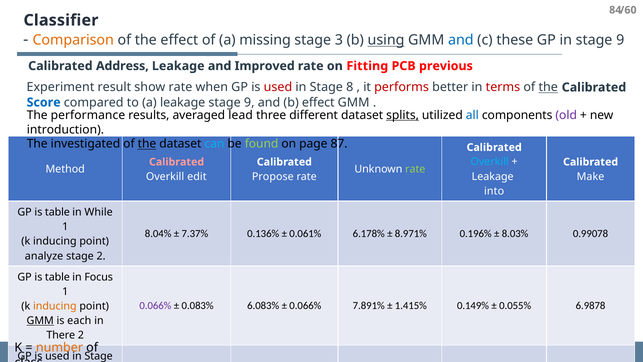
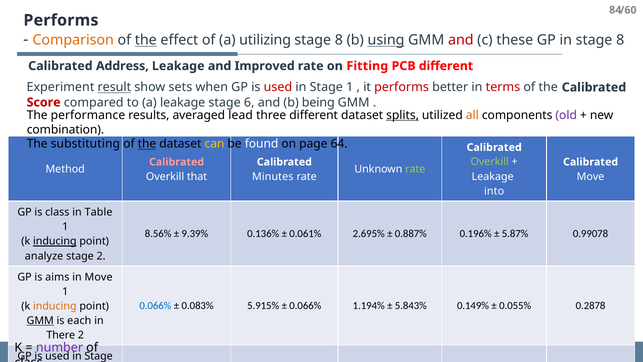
Classifier: Classifier -> Performs (61, 20)
the underline: none -> present (146, 40)
missing: missing -> utilizing (265, 40)
3: 3 -> 8 (339, 40)
and colour: blue -> red (461, 40)
in stage 9: 9 -> 8 (620, 40)
PCB previous: previous -> different (446, 66)
result underline: none -> present (114, 87)
show rate: rate -> sets (180, 87)
8: 8 -> 1 (350, 87)
the underline: present -> none (548, 87)
Score colour: blue -> red (44, 102)
9: 9 -> 6 (249, 102)
b effect: effect -> being (318, 102)
all colour: blue -> orange (472, 115)
introduction: introduction -> combination (65, 129)
investigated: investigated -> substituting (85, 144)
can colour: light blue -> yellow (214, 144)
found colour: light green -> white (262, 144)
87: 87 -> 64 (339, 144)
Overkill colour: light blue -> light green (490, 162)
edit: edit -> that (197, 176)
Propose: Propose -> Minutes (273, 176)
Make: Make -> Move (591, 176)
table: table -> class (57, 212)
While: While -> Table (99, 212)
8.04%: 8.04% -> 8.56% (158, 233)
7.37%: 7.37% -> 9.39% (195, 233)
6.178%: 6.178% -> 2.695% (369, 233)
8.971%: 8.971% -> 0.887% (411, 233)
8.03%: 8.03% -> 5.87% (515, 233)
inducing underline: none -> present (55, 241)
table: table -> aims (57, 277)
in Focus: Focus -> Move (99, 277)
0.066% colour: purple -> blue (155, 305)
6.083%: 6.083% -> 5.915% (263, 305)
7.891%: 7.891% -> 1.194% (369, 305)
1.415%: 1.415% -> 5.843% (411, 305)
6.9878: 6.9878 -> 0.2878 (591, 305)
number colour: orange -> purple (59, 347)
